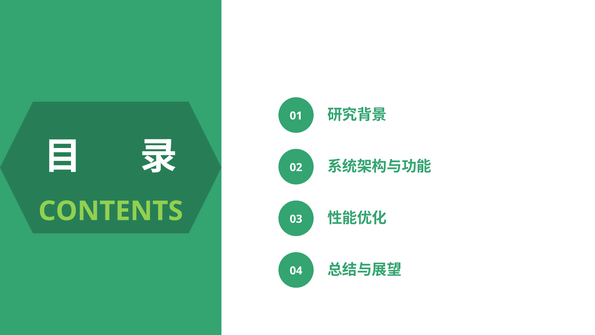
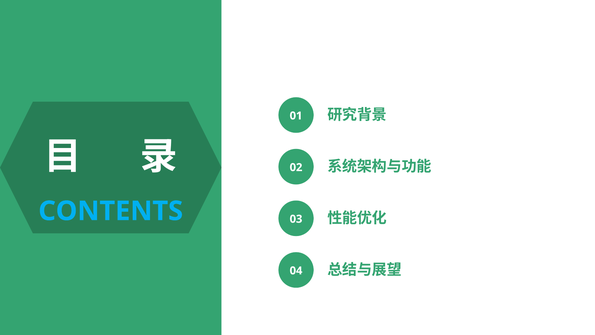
CONTENTS colour: light green -> light blue (111, 211)
